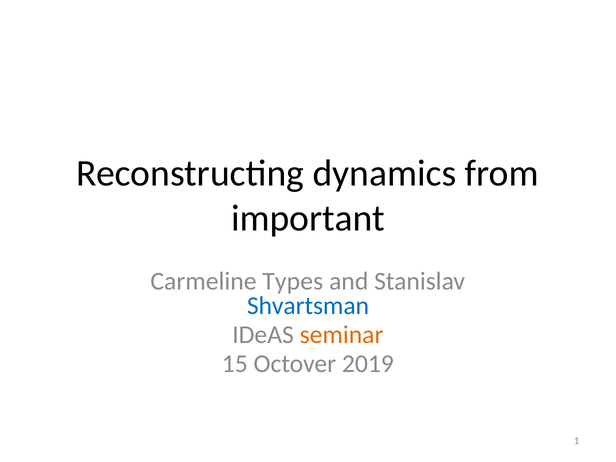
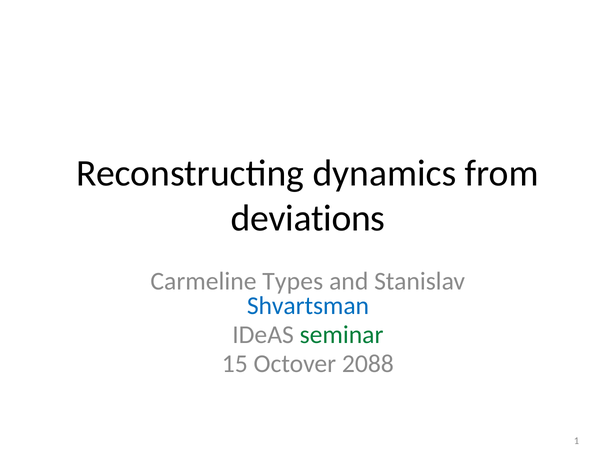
important: important -> deviations (308, 218)
seminar colour: orange -> green (342, 335)
2019: 2019 -> 2088 (368, 364)
